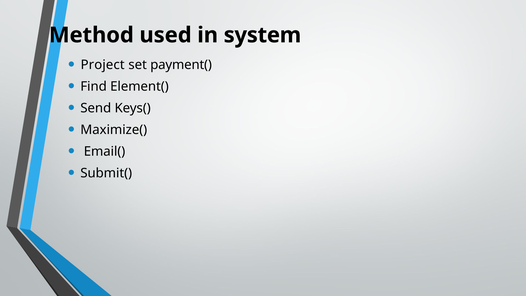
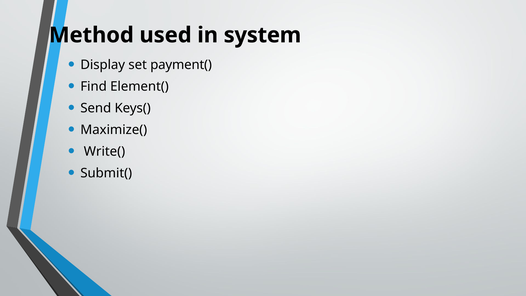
Project: Project -> Display (103, 65)
Email(: Email( -> Write( (104, 152)
